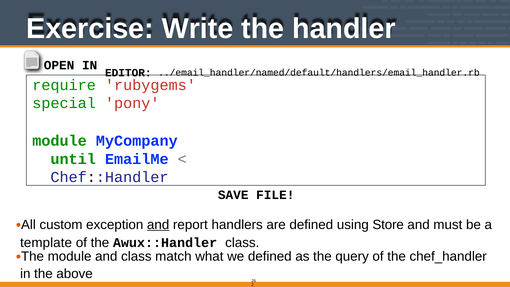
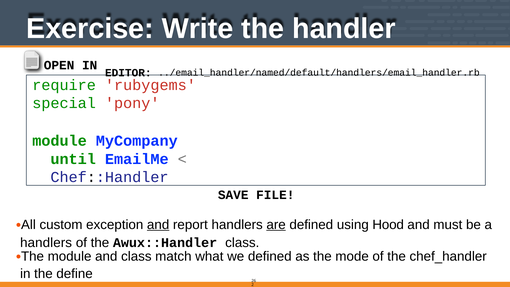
are underline: none -> present (276, 225)
Store: Store -> Hood (388, 225)
template: template -> handlers (46, 243)
query: query -> mode (352, 256)
above: above -> define (75, 274)
